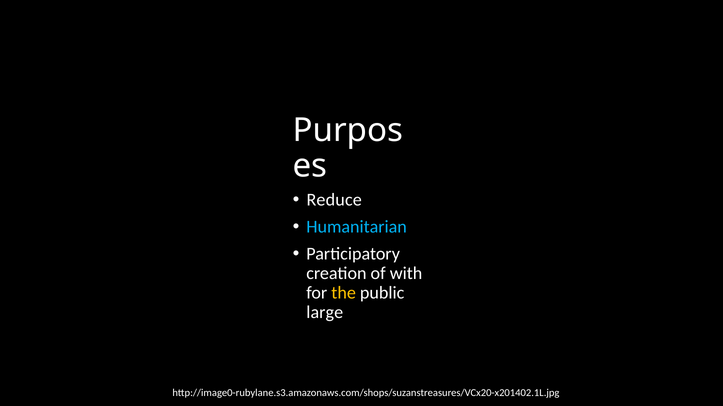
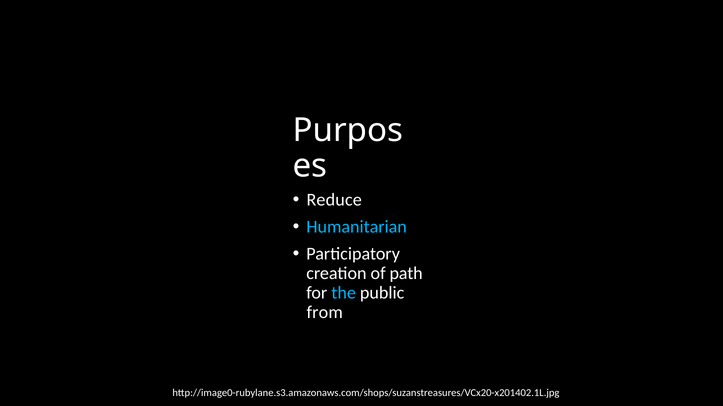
with: with -> path (406, 274)
the colour: yellow -> light blue (344, 293)
large: large -> from (325, 313)
